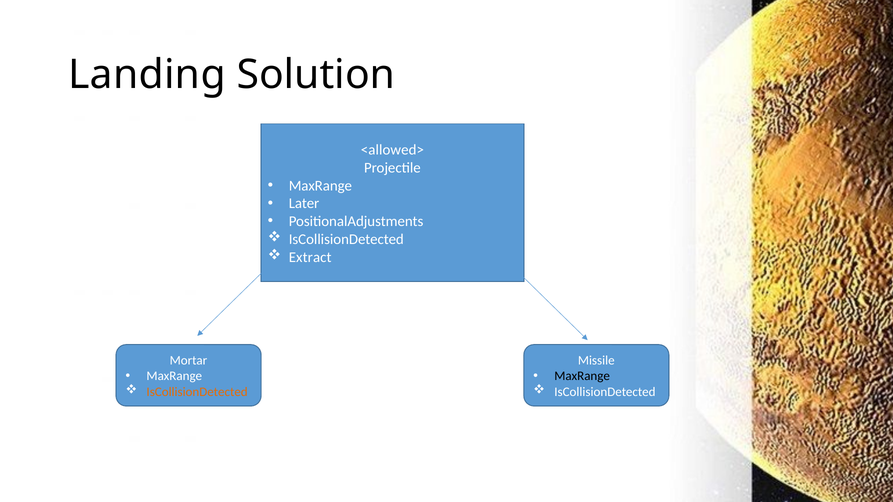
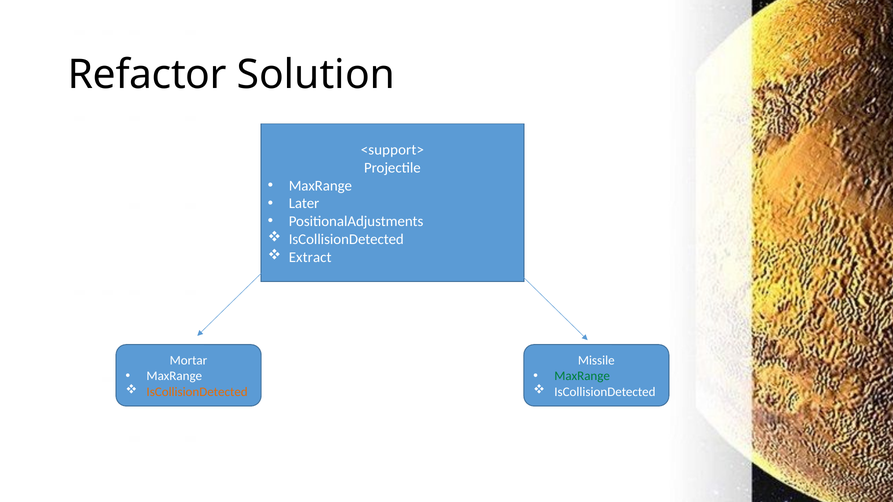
Landing: Landing -> Refactor (147, 75)
<allowed>: <allowed> -> <support> (392, 150)
MaxRange colour: black -> green (582, 376)
